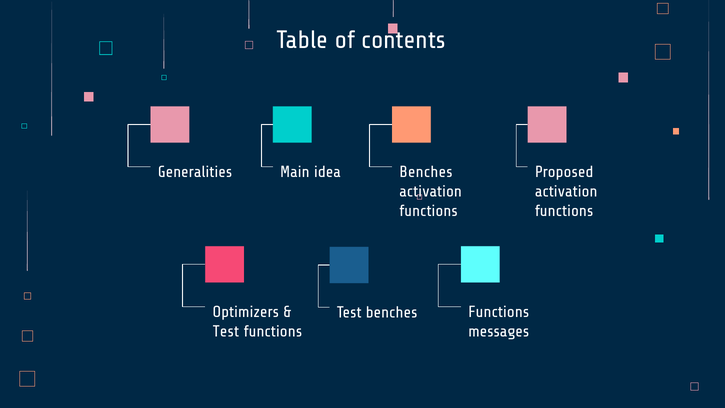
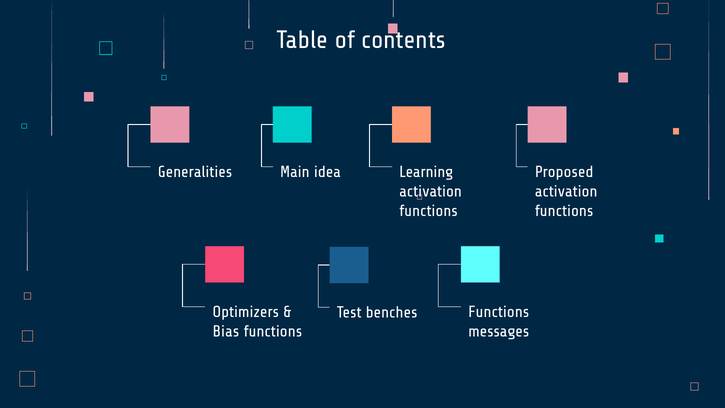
idea Benches: Benches -> Learning (426, 172)
Test: Test -> Bias (226, 331)
